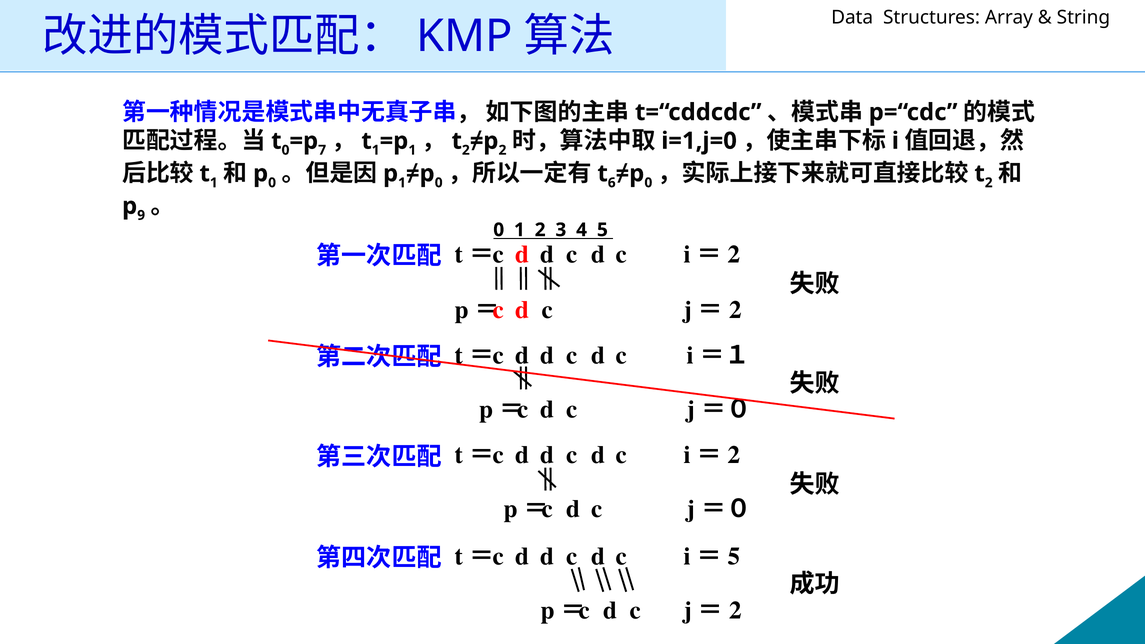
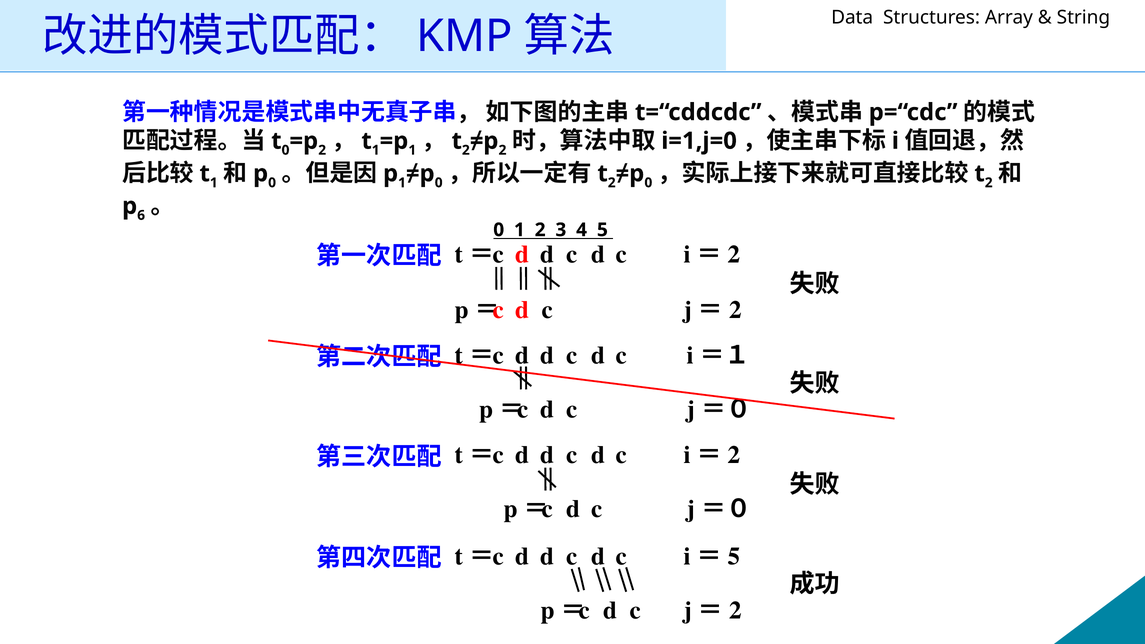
7: 7 -> 2 (322, 150)
6: 6 -> 2 (612, 183)
9: 9 -> 6 (141, 215)
